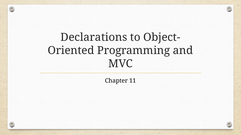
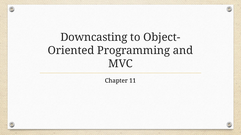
Declarations: Declarations -> Downcasting (94, 37)
